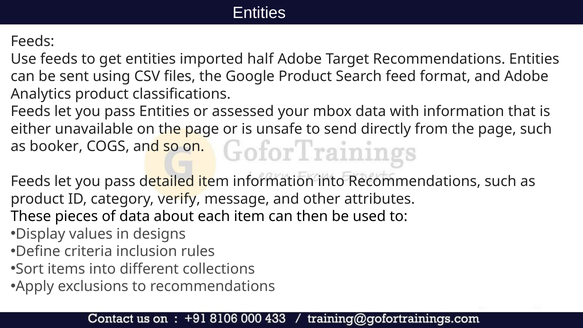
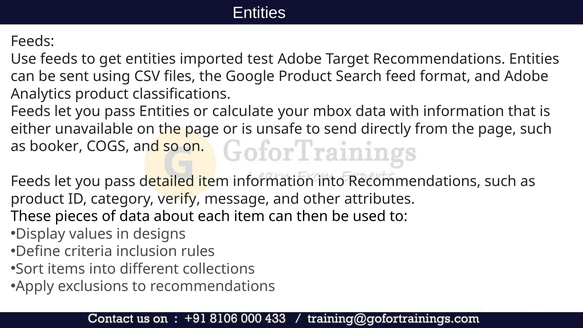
half: half -> test (260, 59)
assessed: assessed -> calculate (243, 111)
